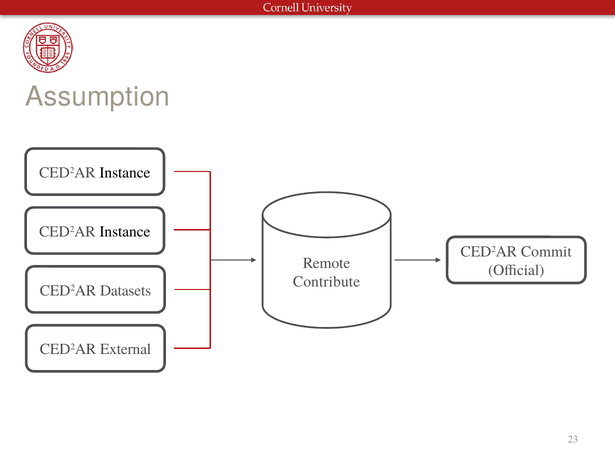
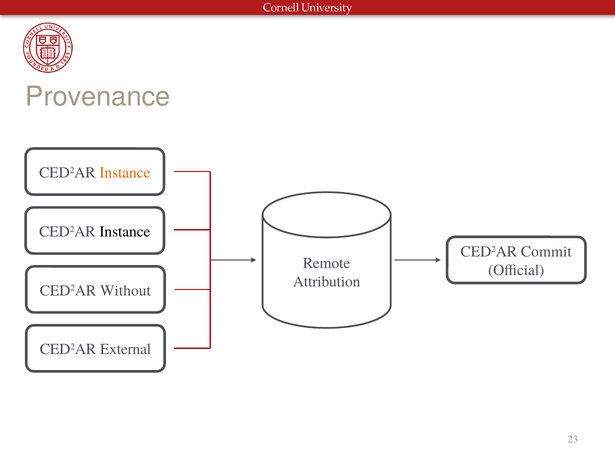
Assumption: Assumption -> Provenance (98, 97)
Instance colour: black -> orange (125, 173)
Contribute: Contribute -> Attribution (327, 282)
Datasets: Datasets -> Without (125, 291)
